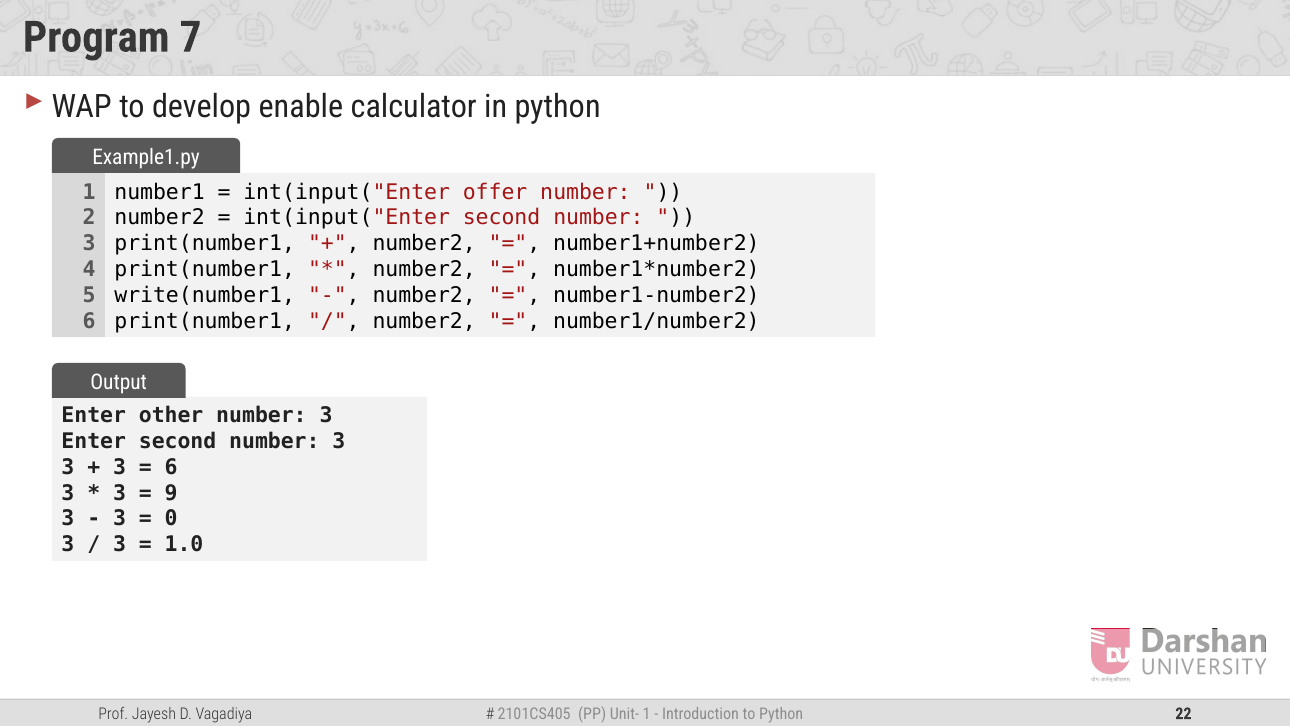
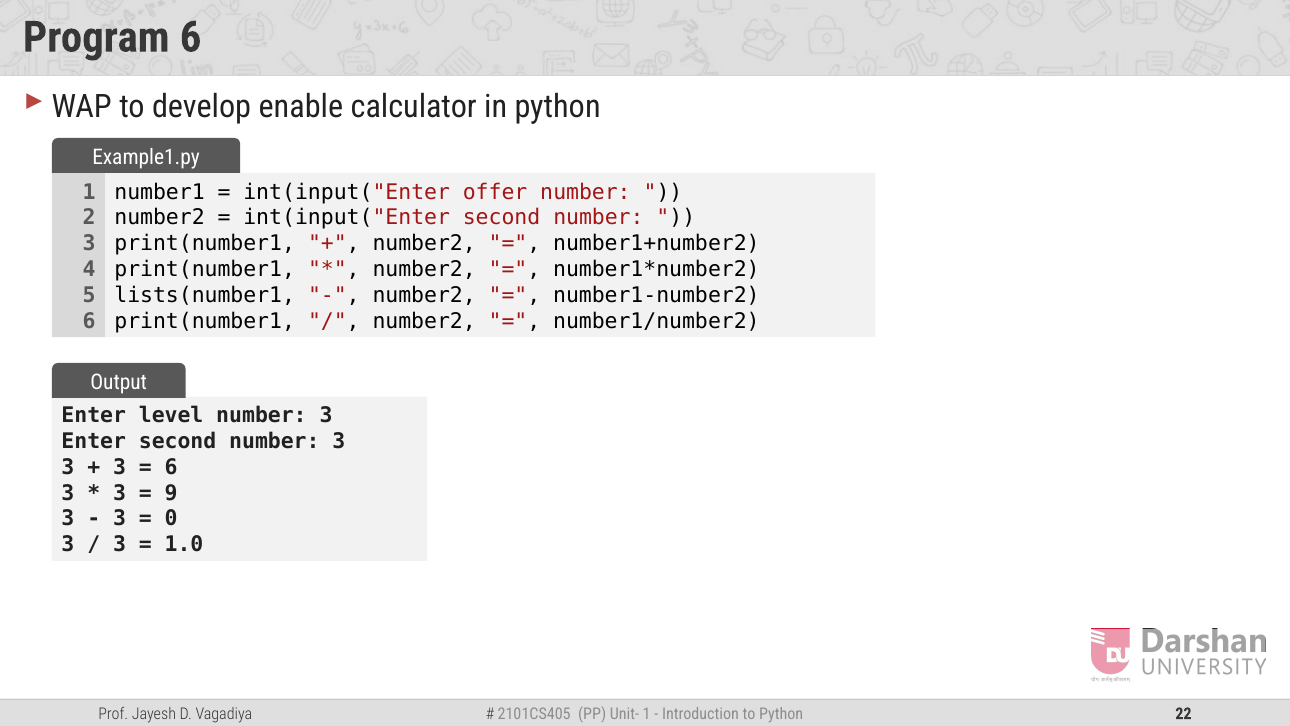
Program 7: 7 -> 6 (191, 37)
write(number1: write(number1 -> lists(number1 (205, 295)
other: other -> level (171, 415)
